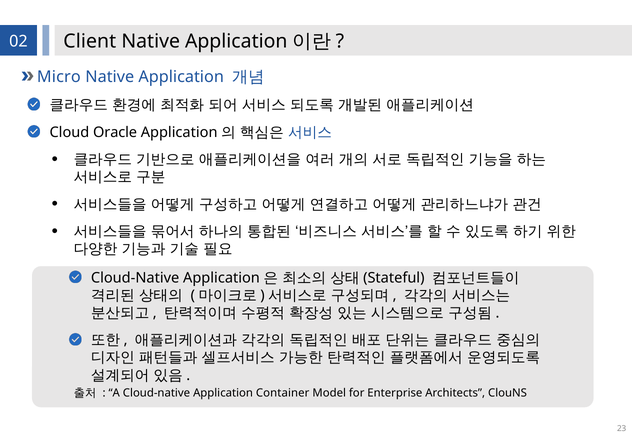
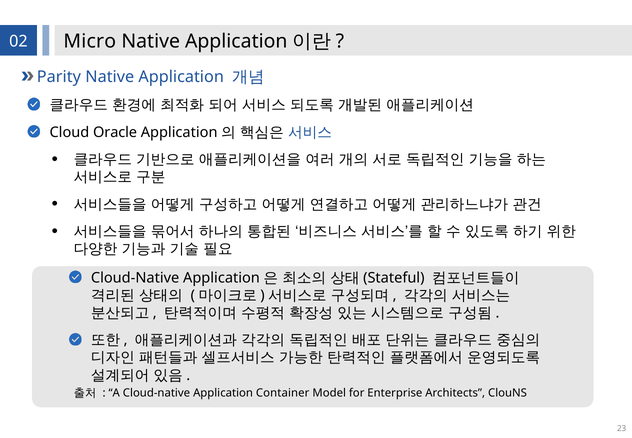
Client: Client -> Micro (90, 41)
Micro: Micro -> Parity (59, 77)
